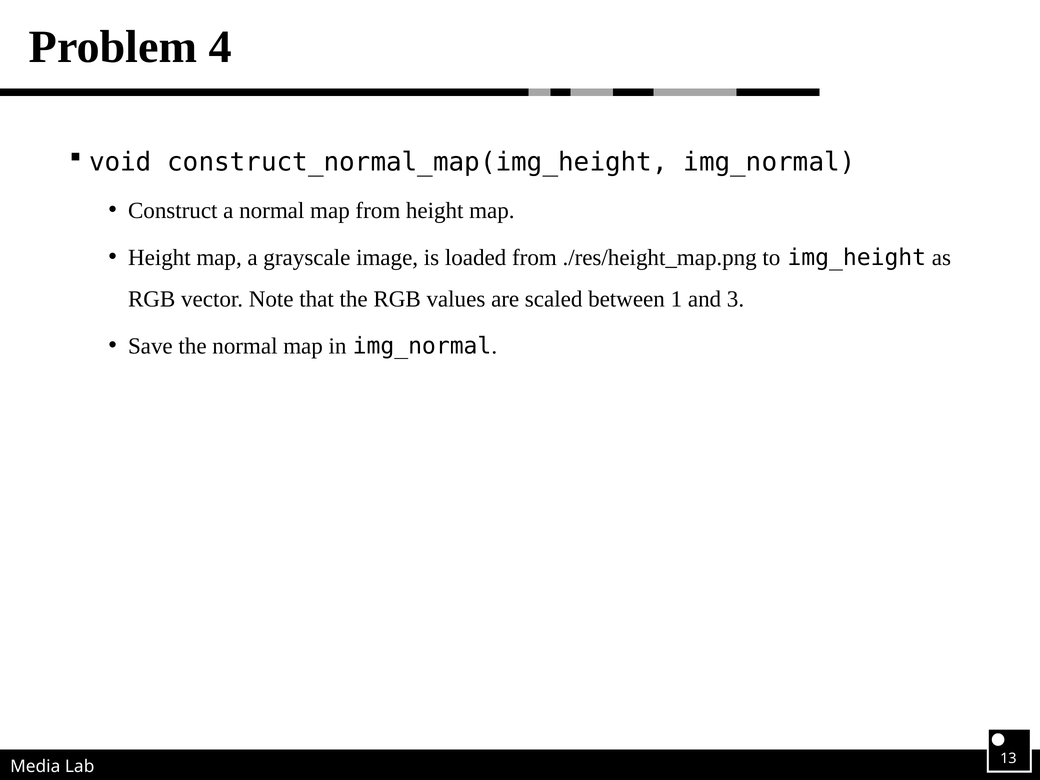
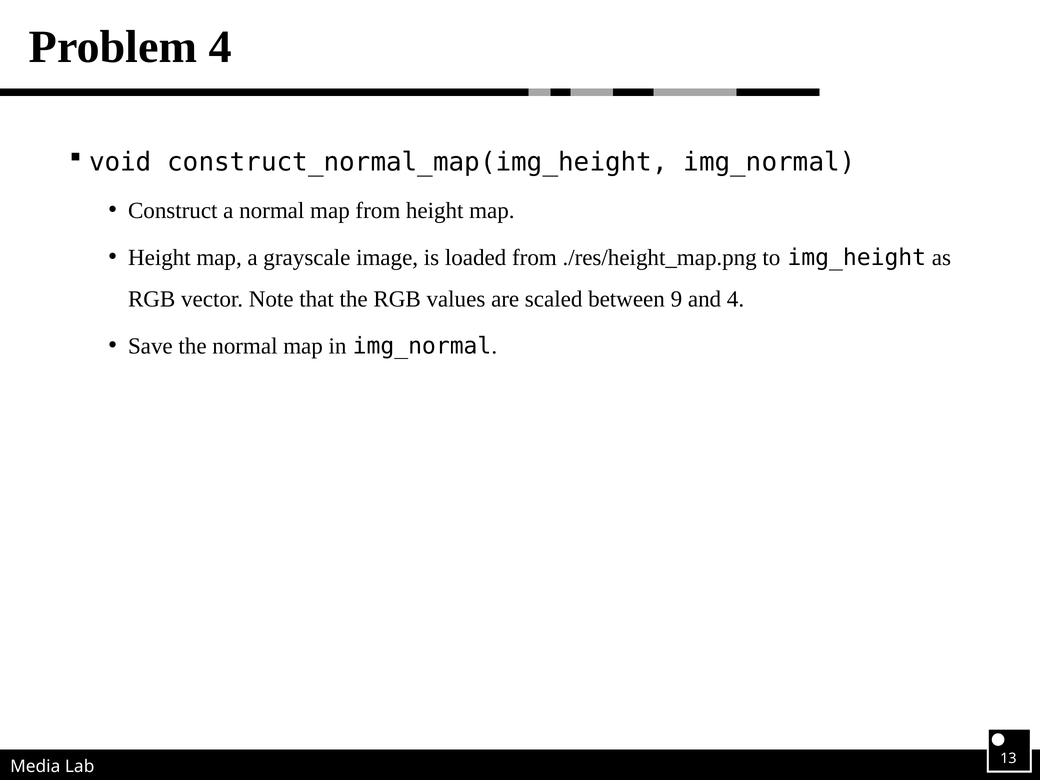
1: 1 -> 9 (676, 299)
and 3: 3 -> 4 (735, 299)
